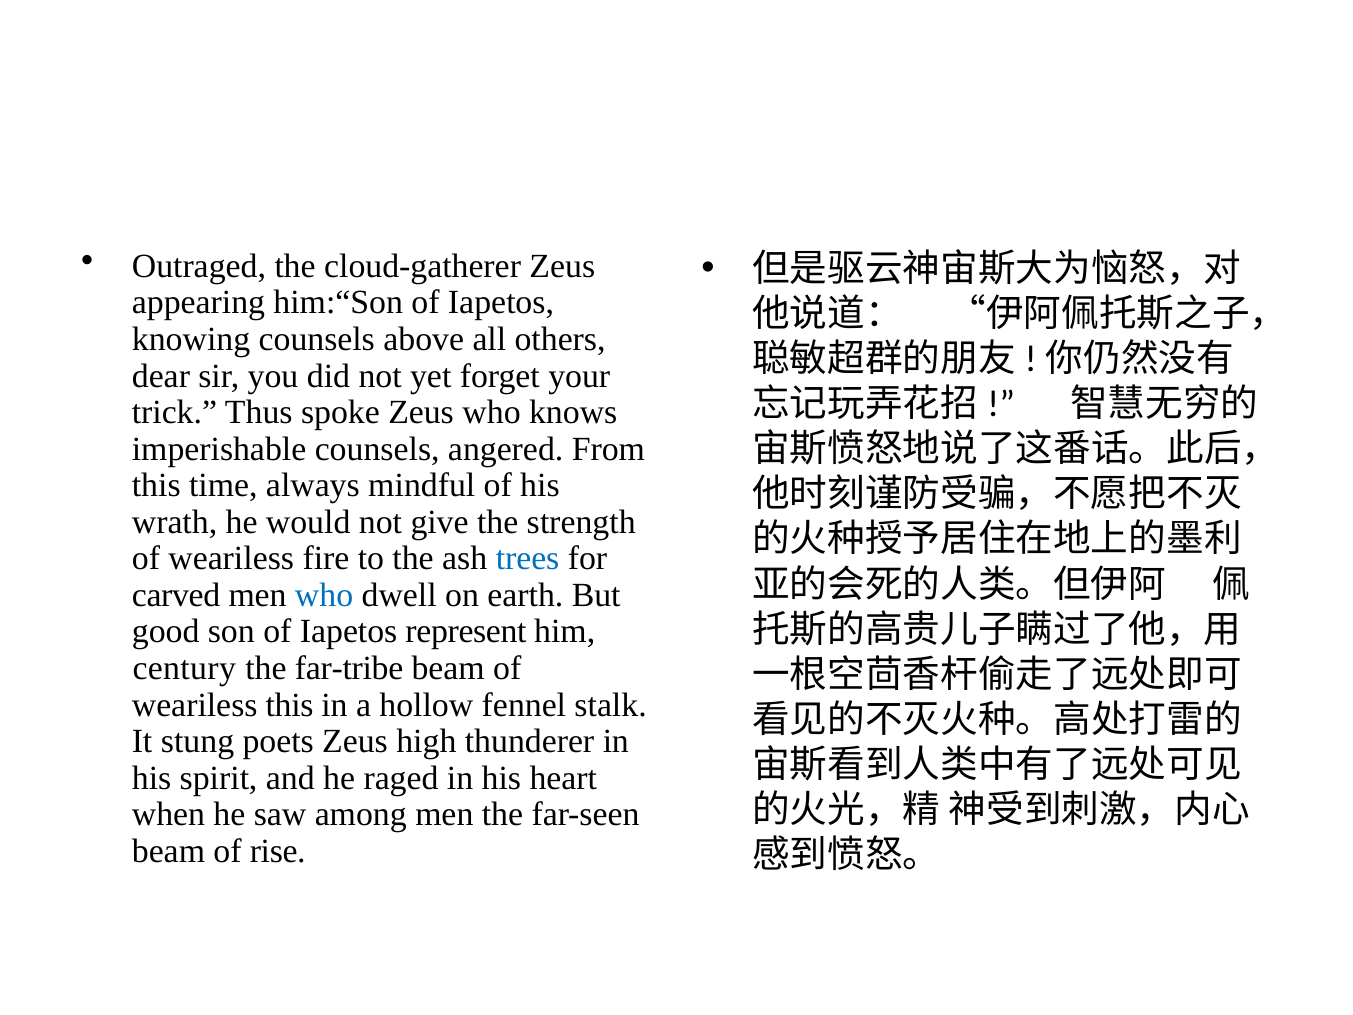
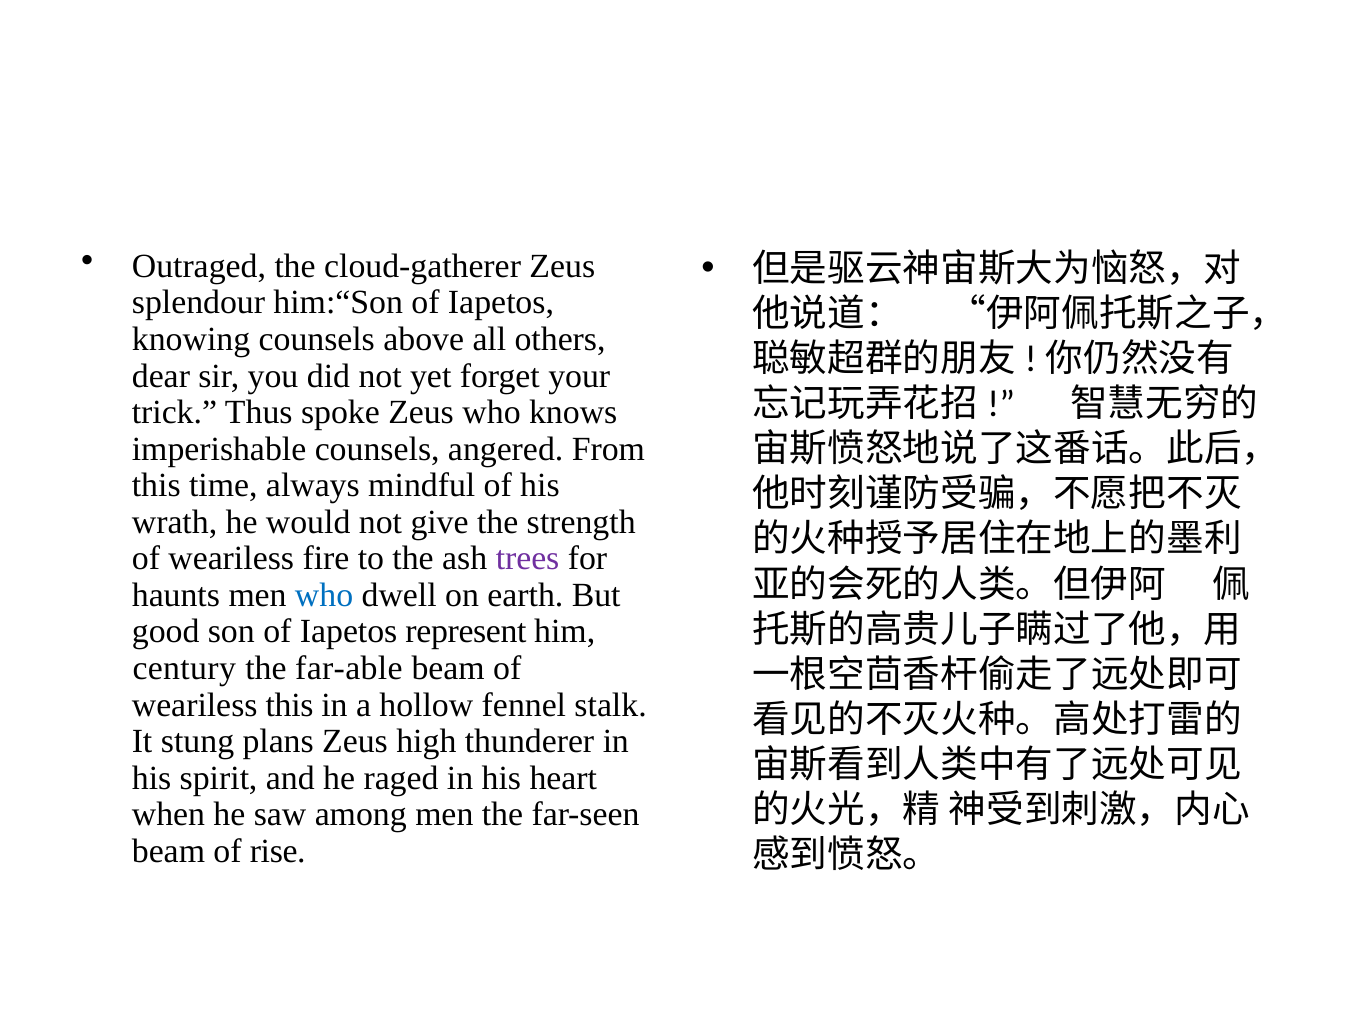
appearing: appearing -> splendour (199, 303)
trees colour: blue -> purple (528, 559)
carved: carved -> haunts (176, 595)
far-tribe: far-tribe -> far-able (349, 668)
poets: poets -> plans (278, 741)
